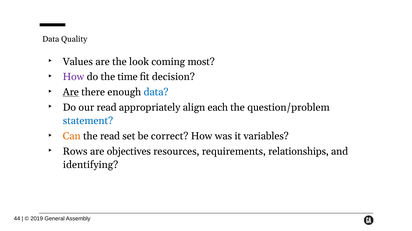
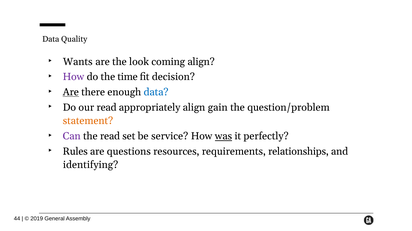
Values: Values -> Wants (78, 62)
coming most: most -> align (201, 62)
each: each -> gain (218, 108)
statement colour: blue -> orange (88, 121)
Can colour: orange -> purple (72, 136)
correct: correct -> service (170, 136)
was underline: none -> present (223, 136)
variables: variables -> perfectly (266, 136)
Rows: Rows -> Rules (75, 152)
objectives: objectives -> questions (129, 152)
